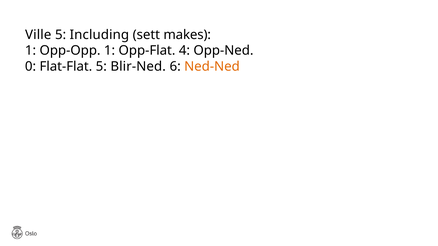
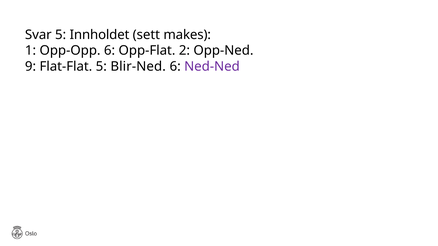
Ville: Ville -> Svar (38, 35)
Including: Including -> Innholdet (99, 35)
Opp-Opp 1: 1 -> 6 (110, 51)
4: 4 -> 2 (184, 51)
0: 0 -> 9 (31, 66)
Ned-Ned colour: orange -> purple (212, 66)
